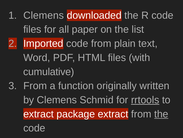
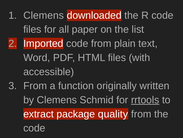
cumulative: cumulative -> accessible (49, 71)
package extract: extract -> quality (113, 113)
the underline: present -> none (161, 113)
